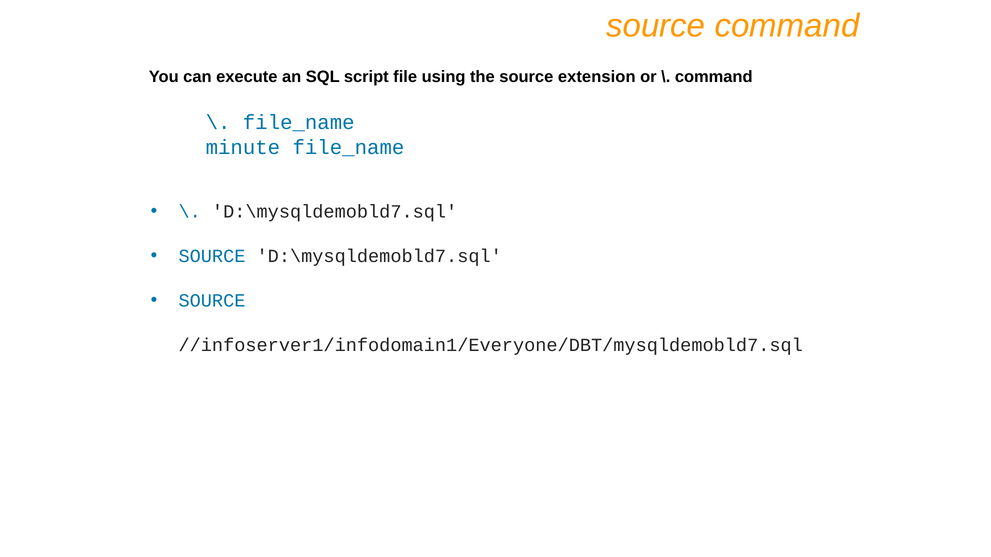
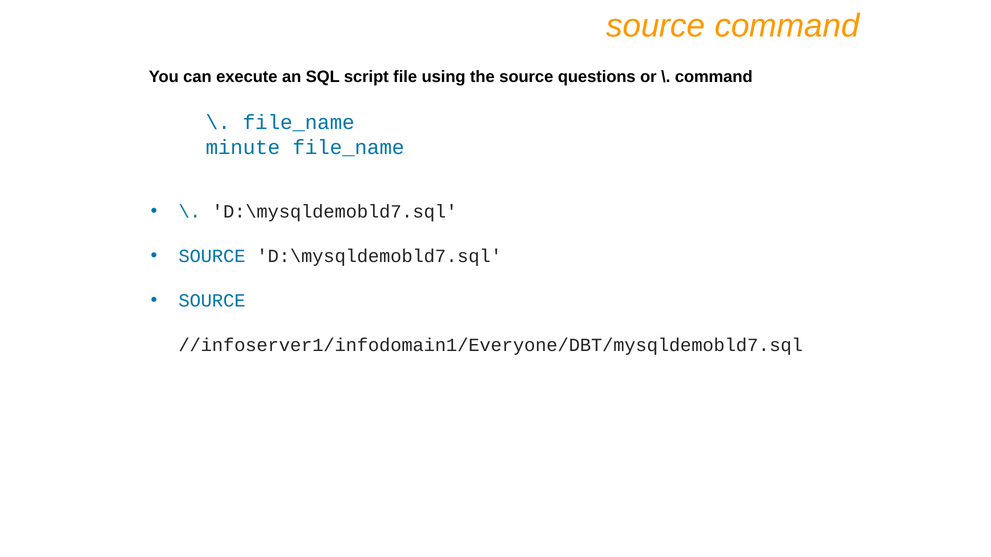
extension: extension -> questions (597, 77)
